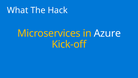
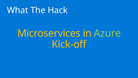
Azure colour: white -> light green (107, 33)
